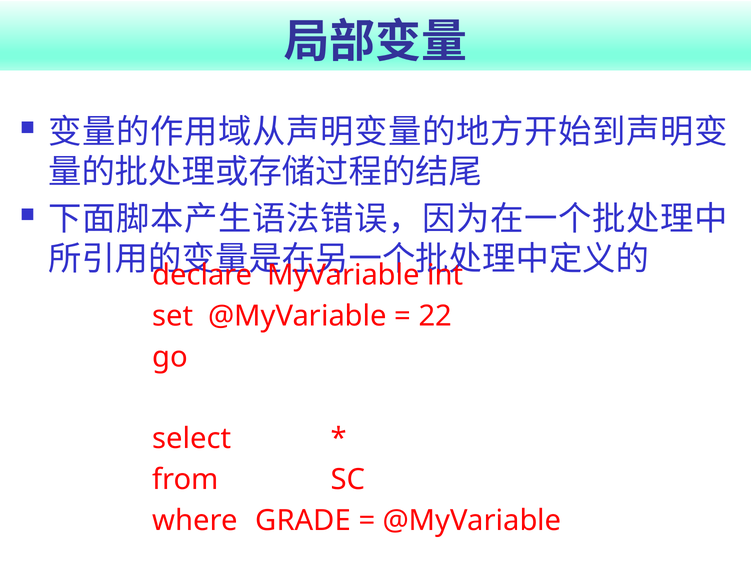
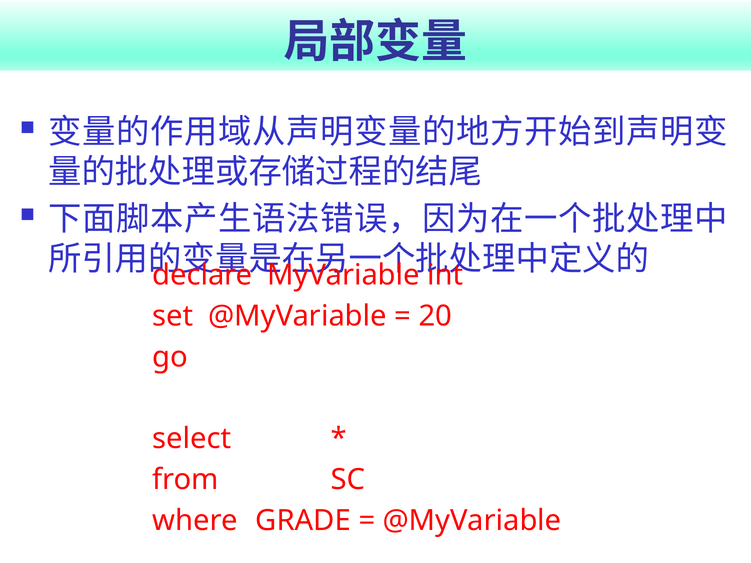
22: 22 -> 20 (435, 316)
